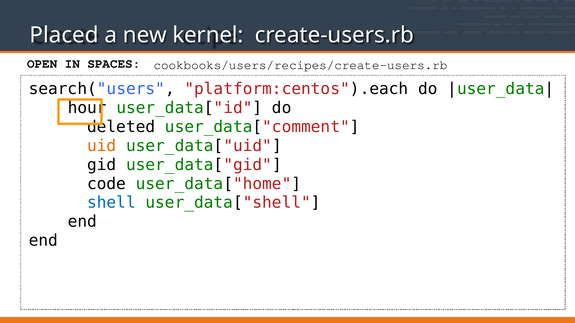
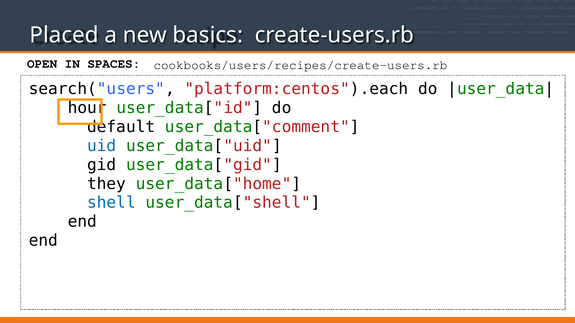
kernel: kernel -> basics (208, 35)
deleted: deleted -> default (121, 127)
uid colour: orange -> blue (102, 146)
code: code -> they (107, 184)
